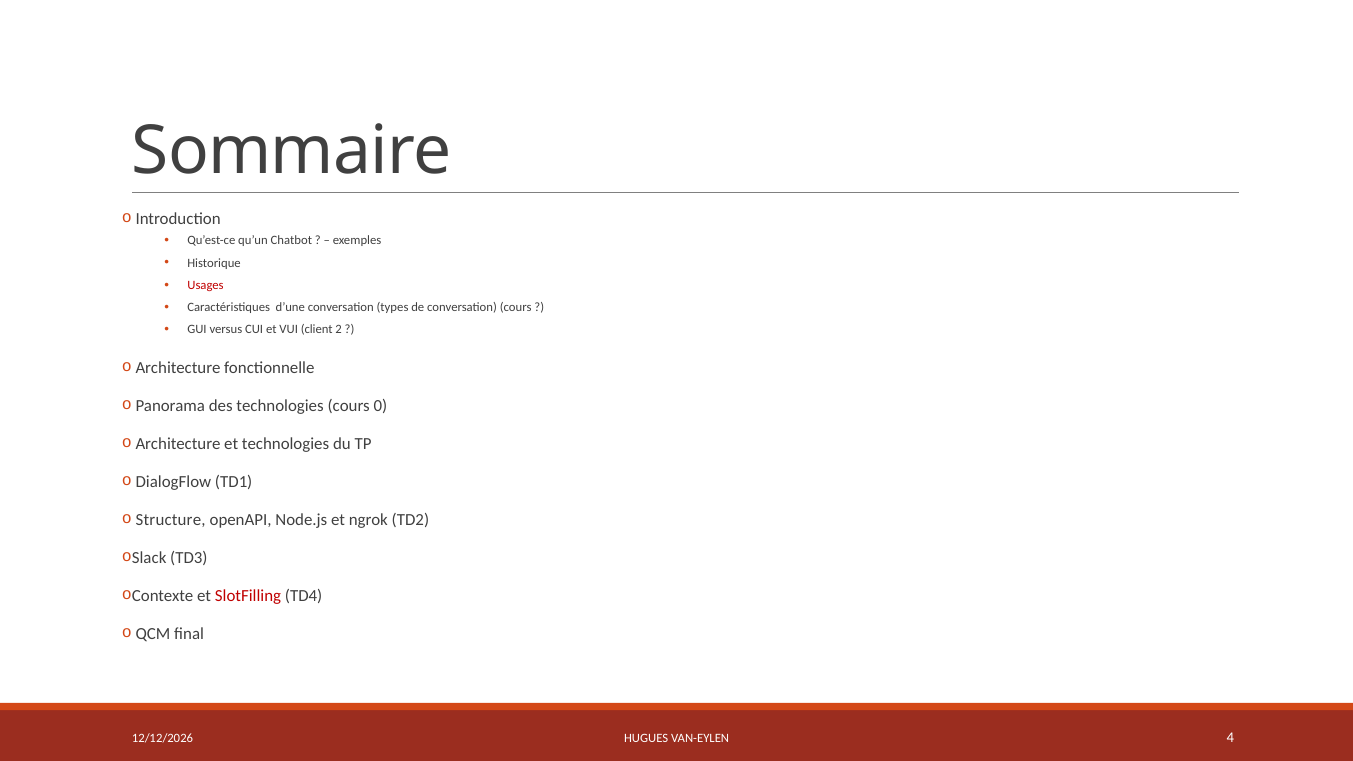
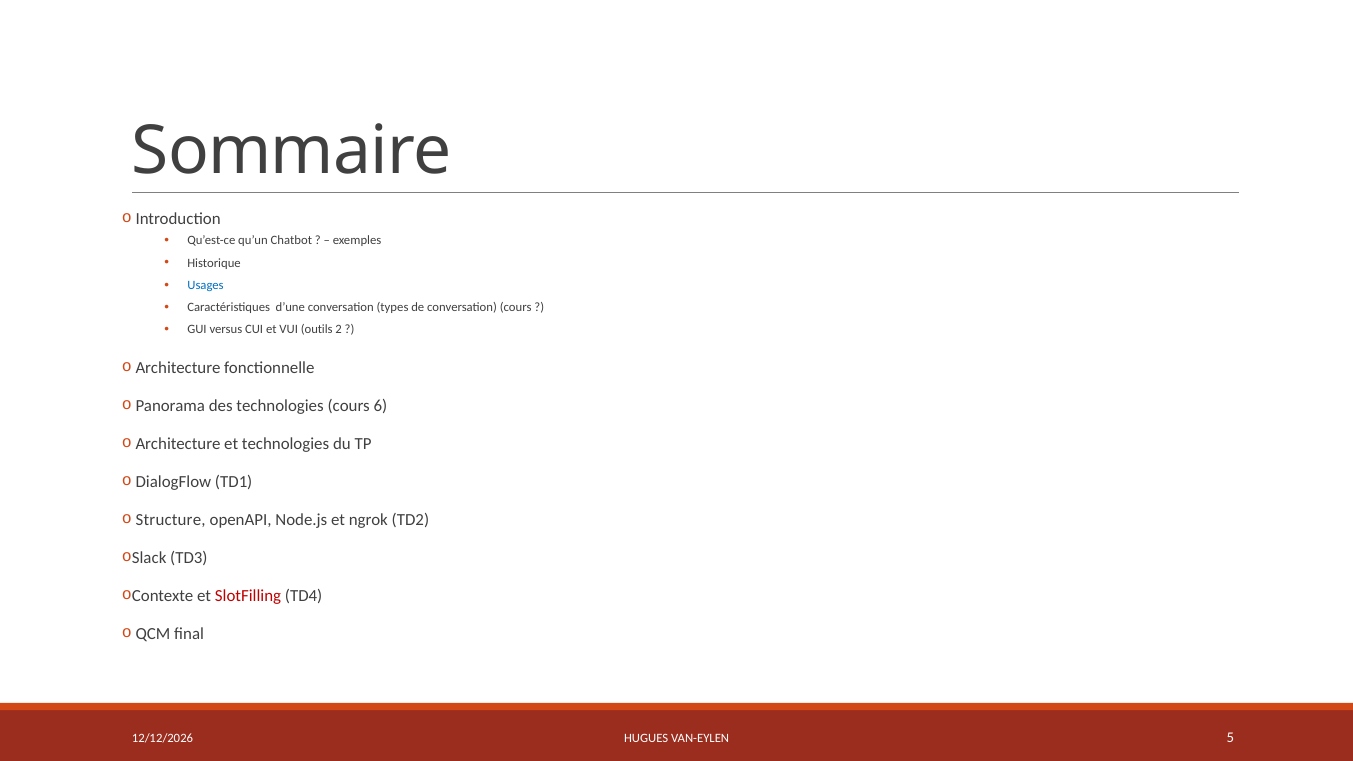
Usages colour: red -> blue (206, 285)
client: client -> outils (317, 329)
0: 0 -> 6 (380, 406)
4: 4 -> 5 (1230, 738)
